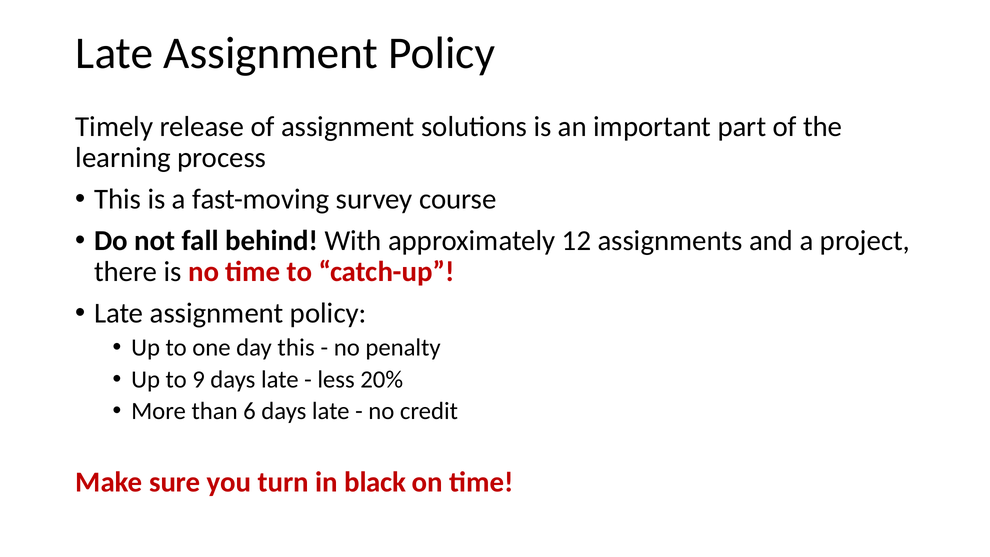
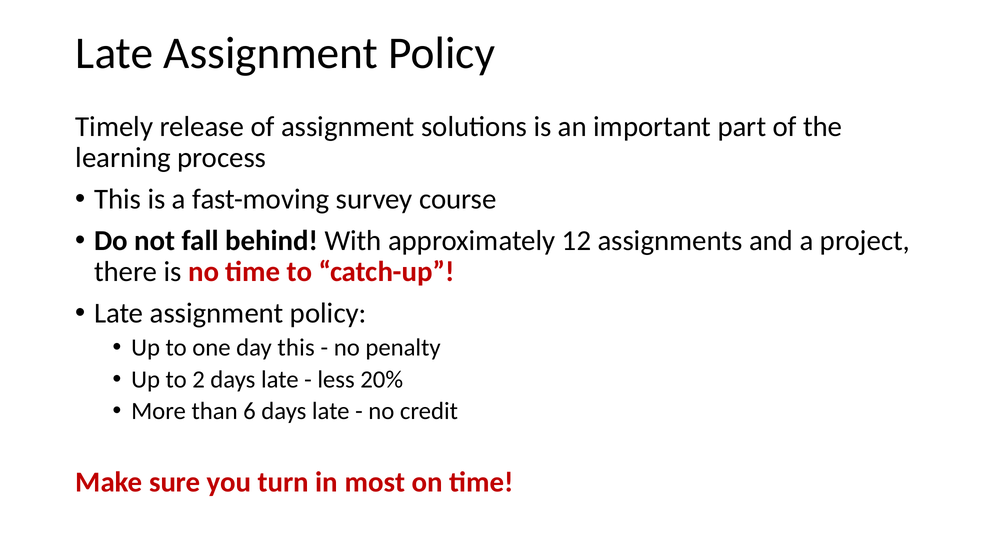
9: 9 -> 2 (199, 379)
black: black -> most (375, 482)
